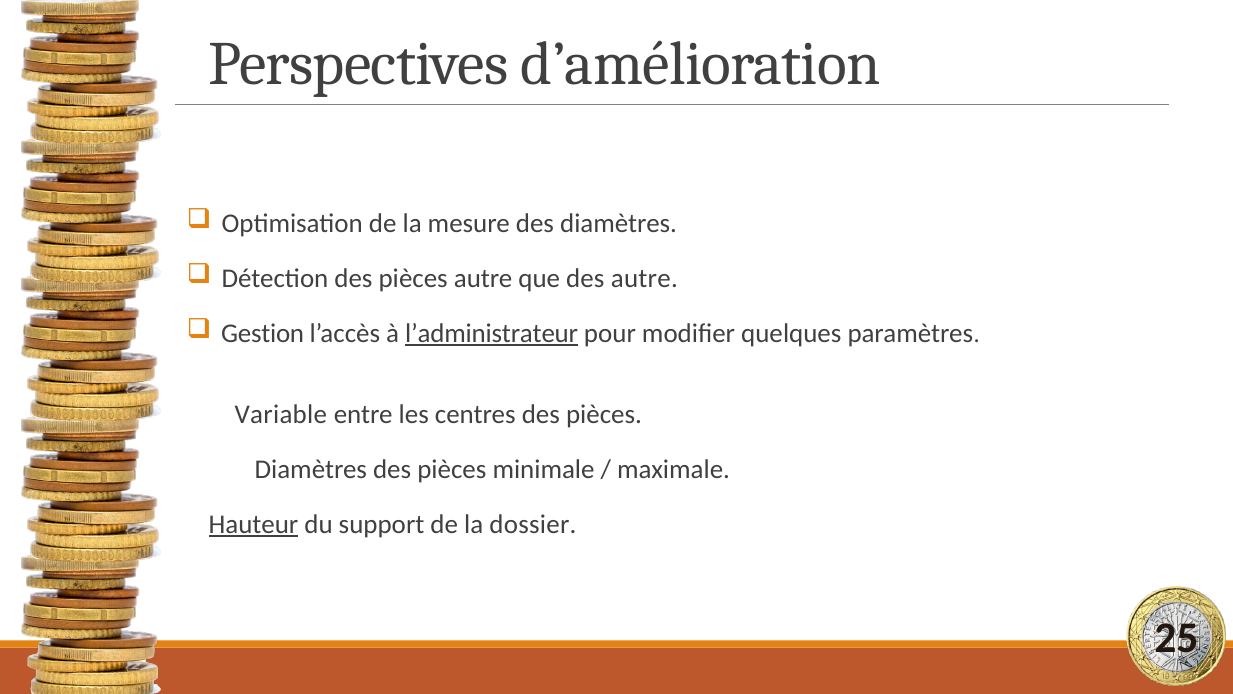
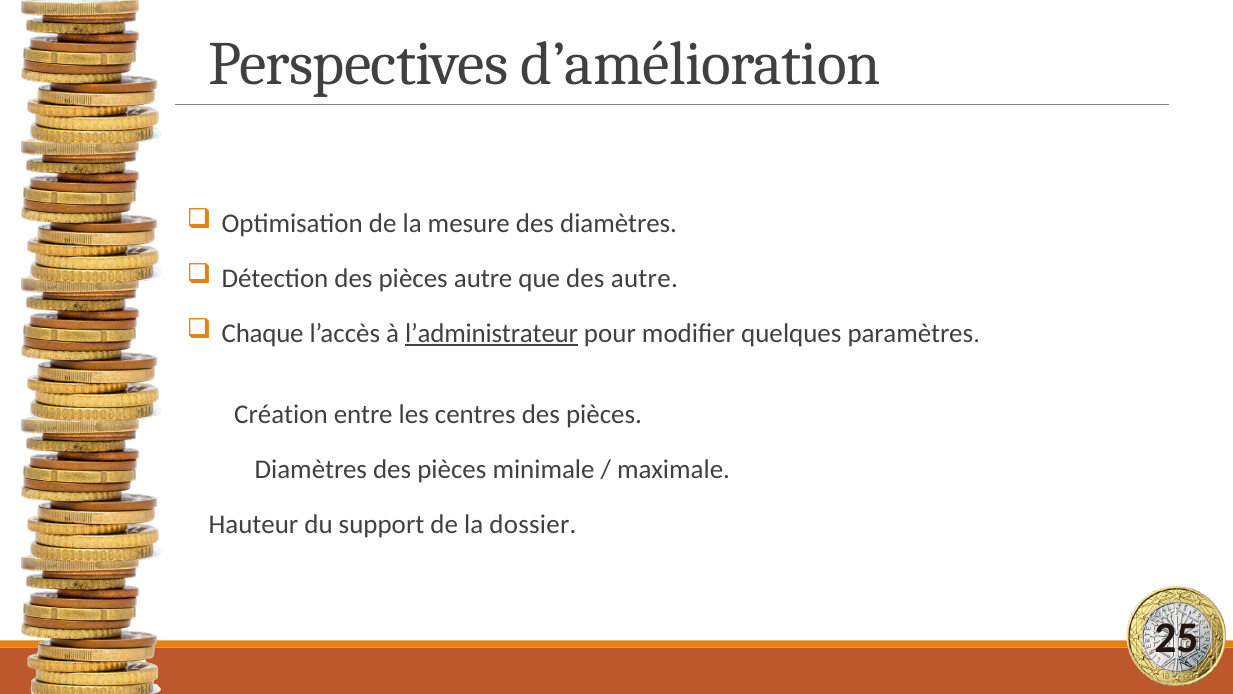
Gestion: Gestion -> Chaque (263, 333)
Variable: Variable -> Création (281, 415)
Hauteur underline: present -> none (253, 524)
